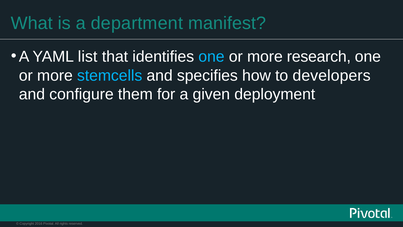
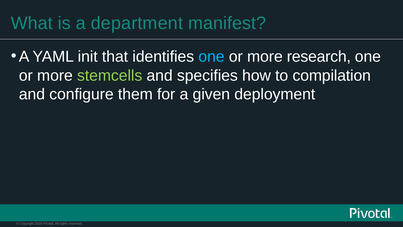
list: list -> init (88, 57)
stemcells colour: light blue -> light green (110, 75)
developers: developers -> compilation (332, 75)
